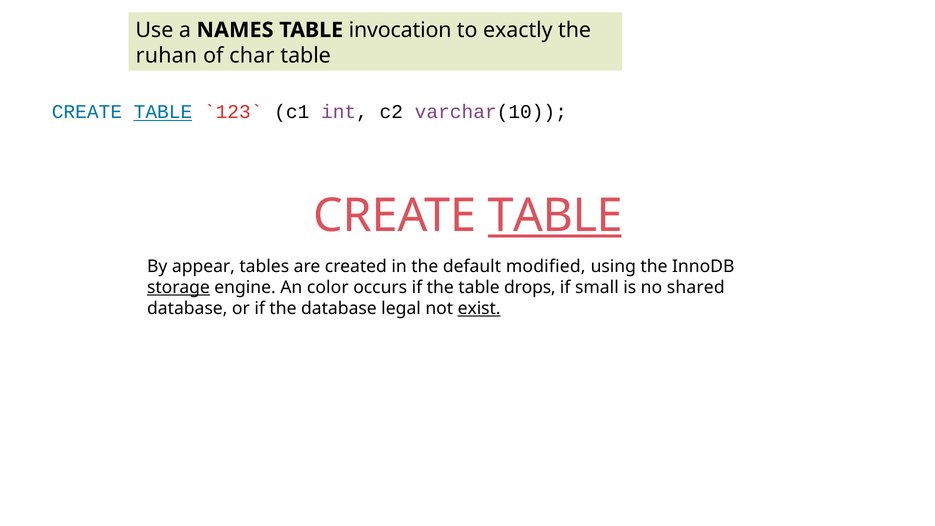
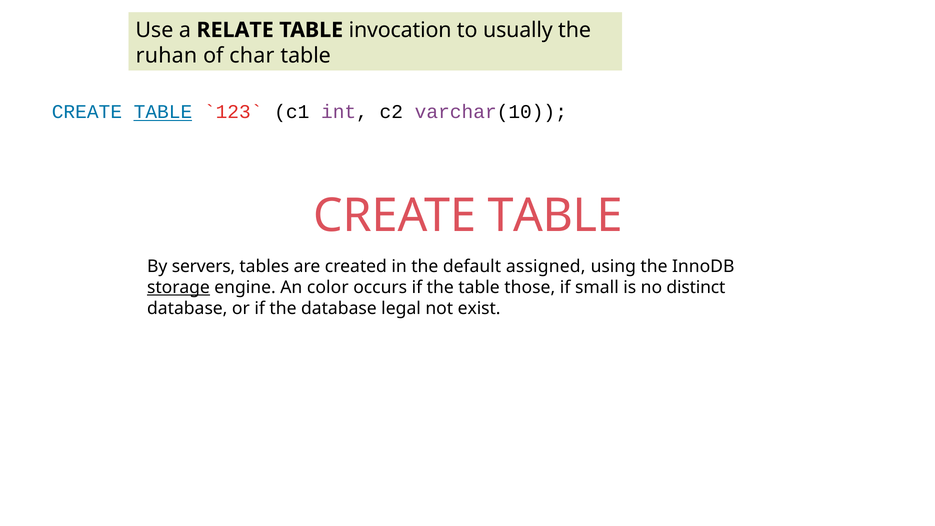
NAMES: NAMES -> RELATE (235, 30)
exactly: exactly -> usually (518, 30)
TABLE underline: present -> none (555, 216)
appear: appear -> servers (204, 266)
modified: modified -> assigned (546, 266)
drops: drops -> those (530, 288)
shared: shared -> distinct (696, 288)
exist underline: present -> none (479, 309)
